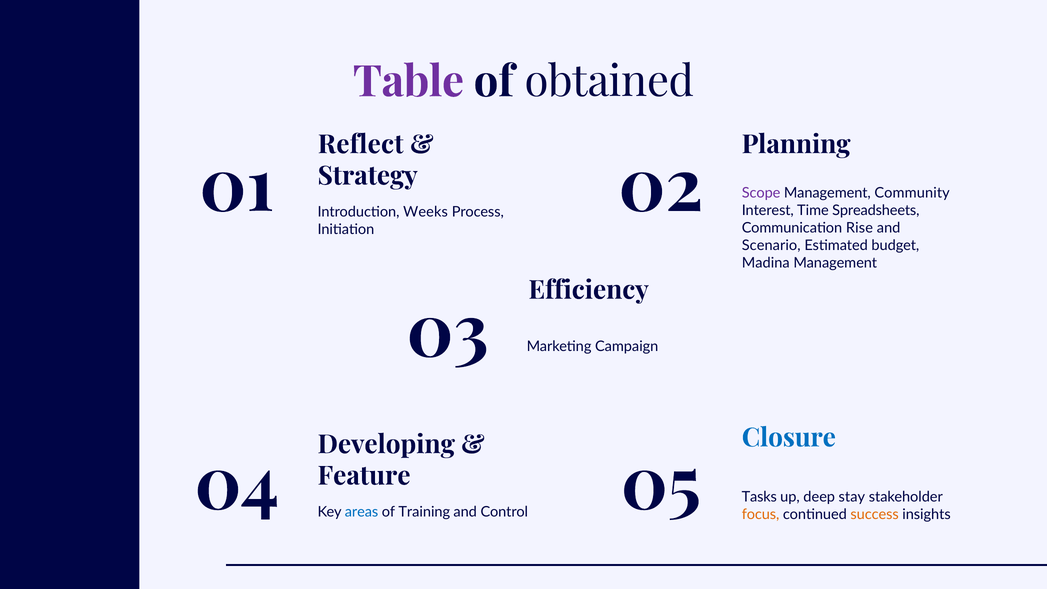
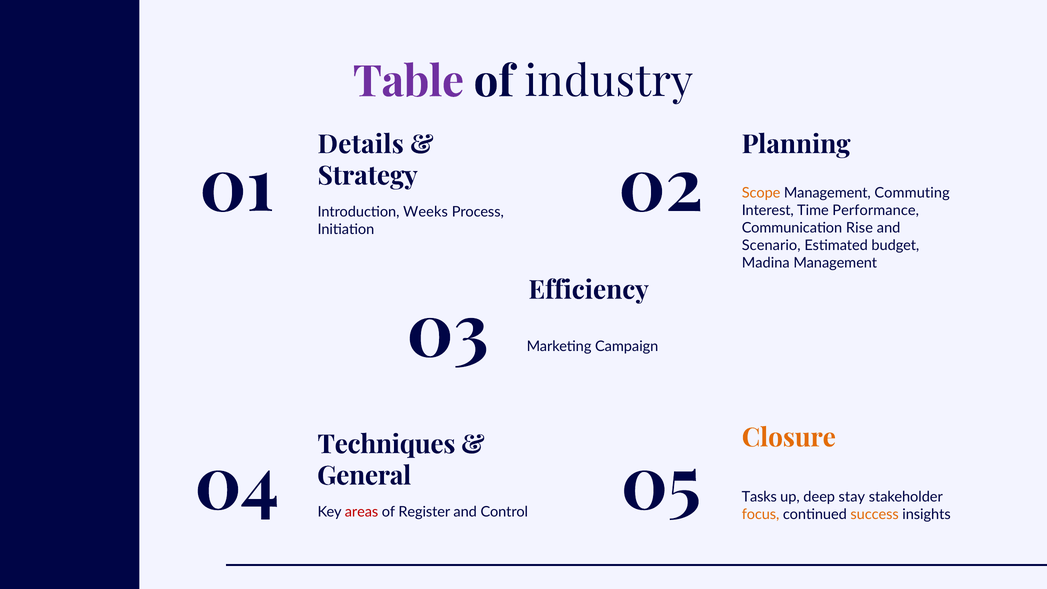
obtained: obtained -> industry (609, 82)
Reflect: Reflect -> Details (361, 144)
Scope colour: purple -> orange (761, 193)
Community: Community -> Commuting (912, 193)
Spreadsheets: Spreadsheets -> Performance (876, 211)
Closure colour: blue -> orange (789, 438)
Developing: Developing -> Techniques (386, 444)
areas colour: blue -> red (362, 512)
Training: Training -> Register (424, 512)
Feature: Feature -> General (364, 476)
